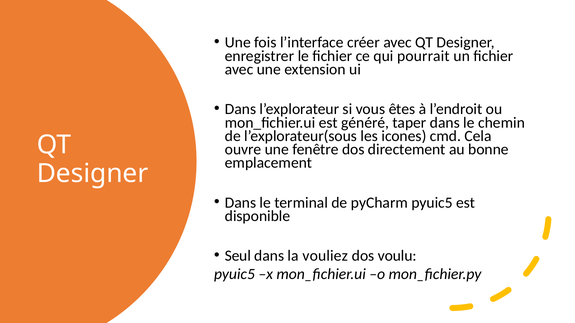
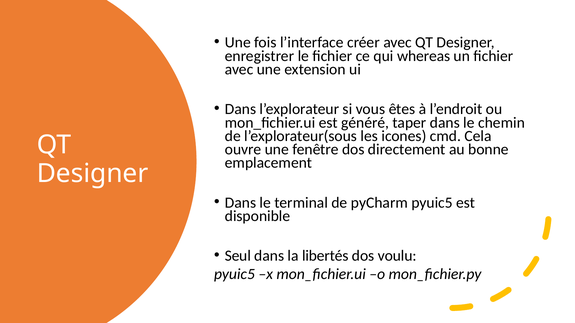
pourrait: pourrait -> whereas (424, 56)
vouliez: vouliez -> libertés (325, 256)
